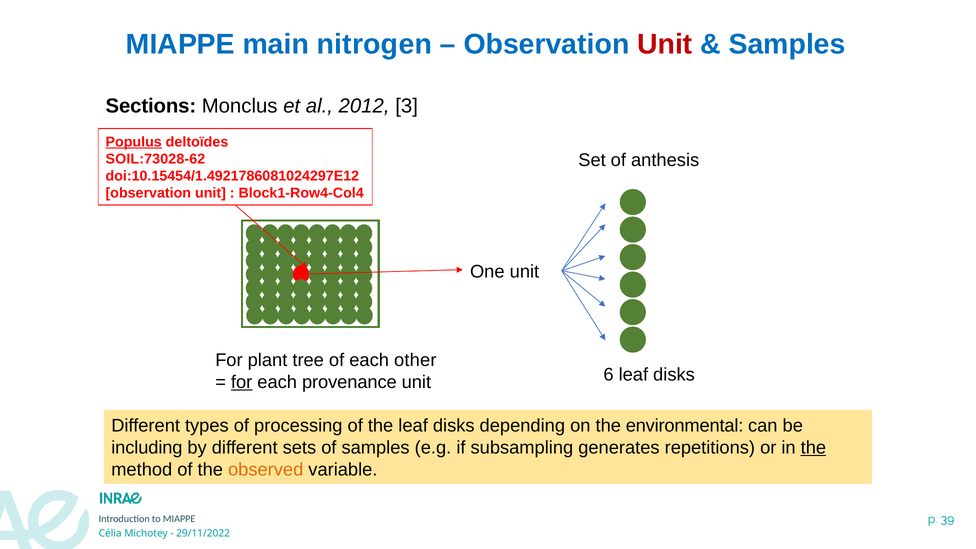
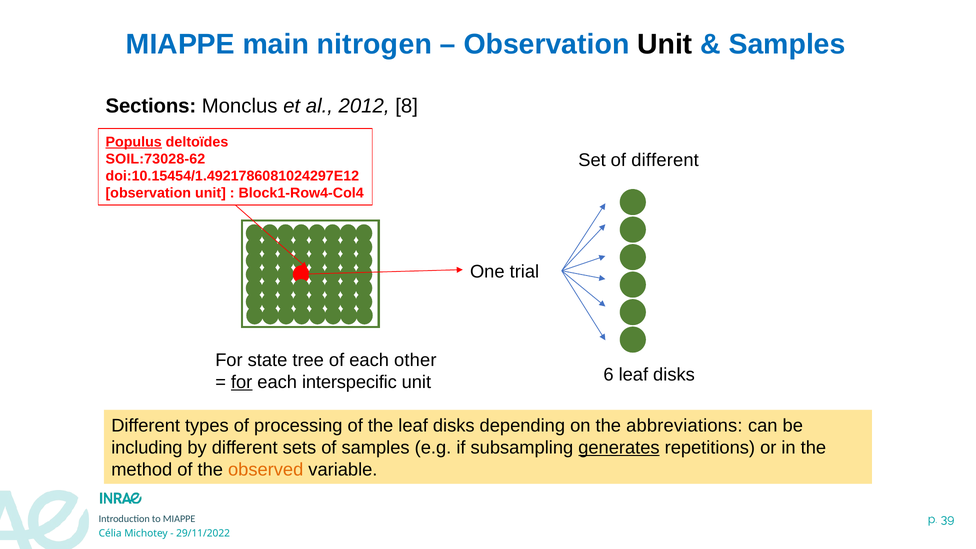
Unit colour: red -> black (665, 44)
3: 3 -> 8 (407, 106)
of anthesis: anthesis -> different (665, 160)
One unit: unit -> trial (524, 272)
plant: plant -> state (268, 360)
provenance: provenance -> interspecific (349, 382)
environmental: environmental -> abbreviations (684, 426)
generates underline: none -> present (619, 448)
the underline: present -> none (813, 448)
